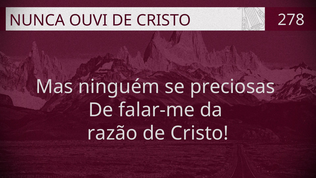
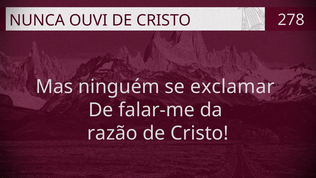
preciosas: preciosas -> exclamar (232, 87)
